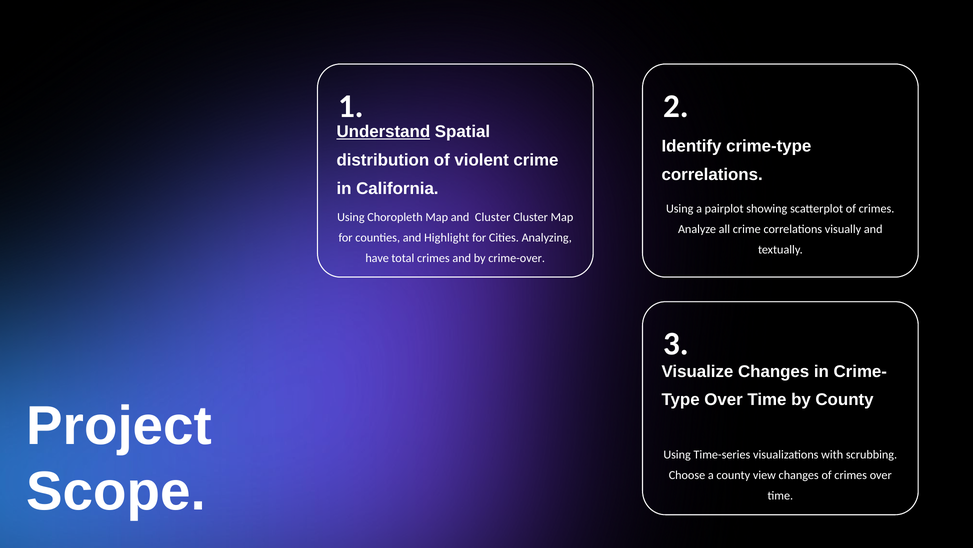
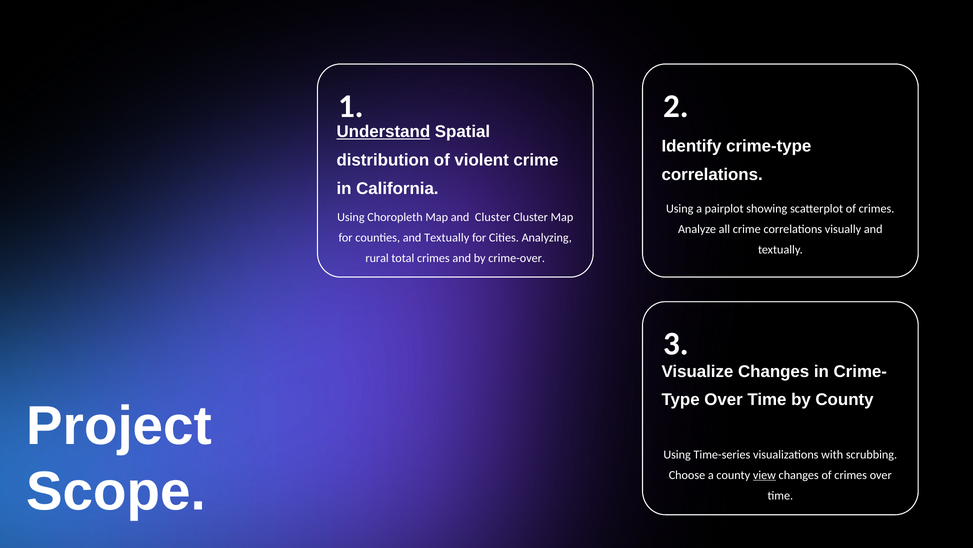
counties and Highlight: Highlight -> Textually (447, 237)
have: have -> rural (377, 258)
view underline: none -> present (764, 475)
